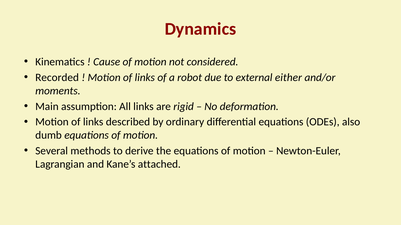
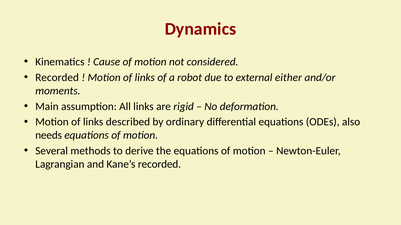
dumb: dumb -> needs (49, 136)
Kane’s attached: attached -> recorded (159, 165)
